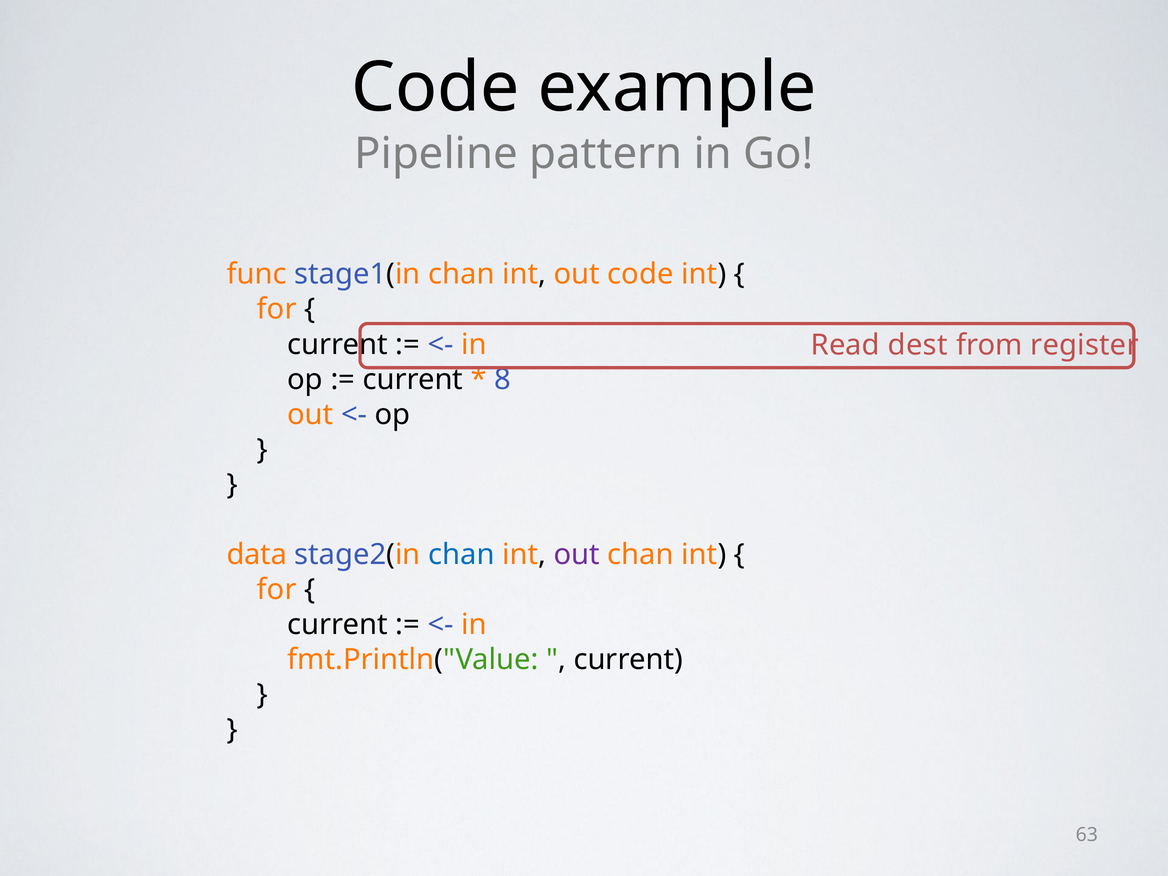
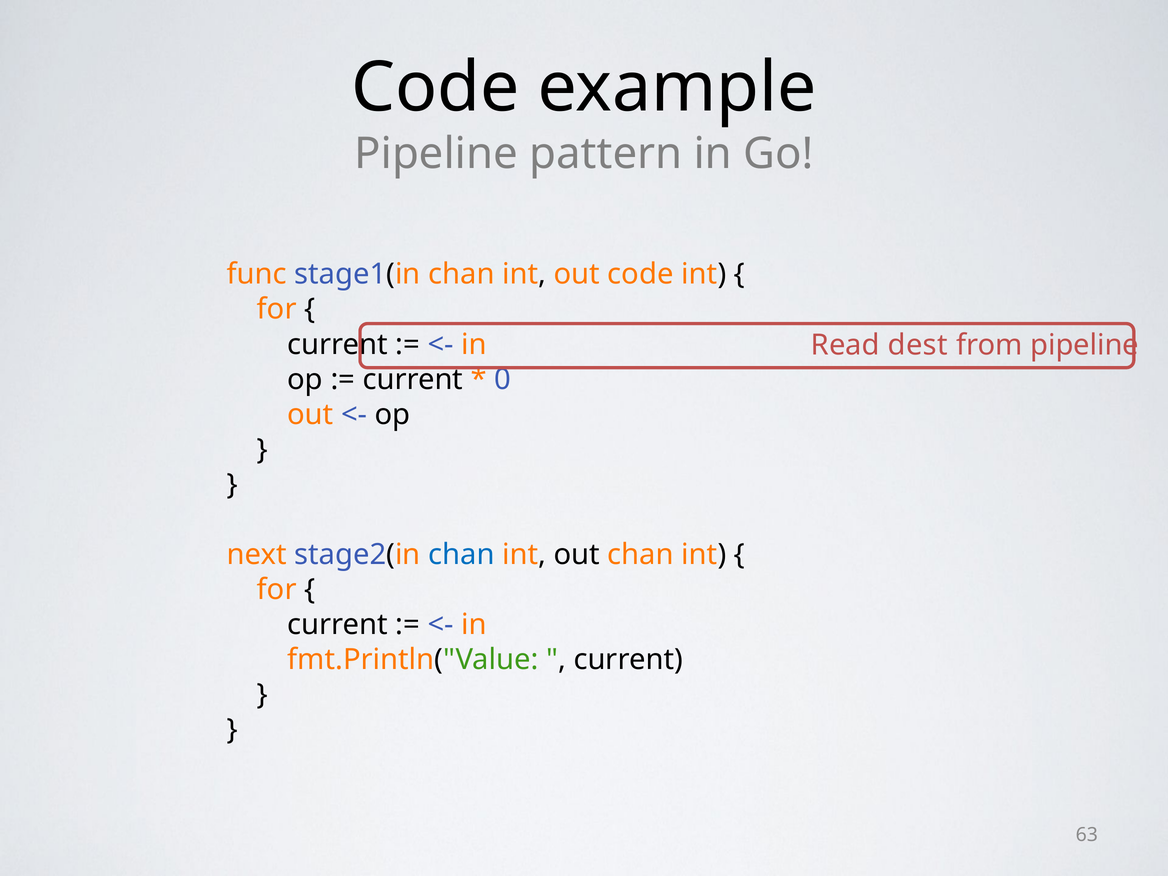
from register: register -> pipeline (1085, 345)
8: 8 -> 0 (503, 379)
data: data -> next (257, 555)
out colour: purple -> black (577, 555)
